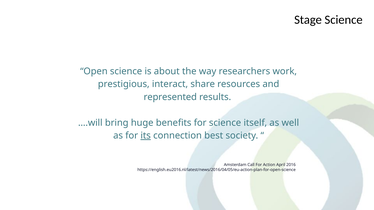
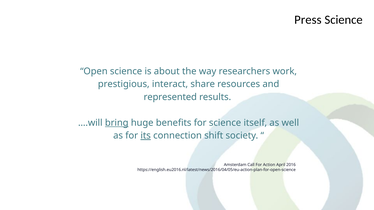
Stage: Stage -> Press (308, 20)
bring underline: none -> present (117, 123)
best: best -> shift (214, 136)
